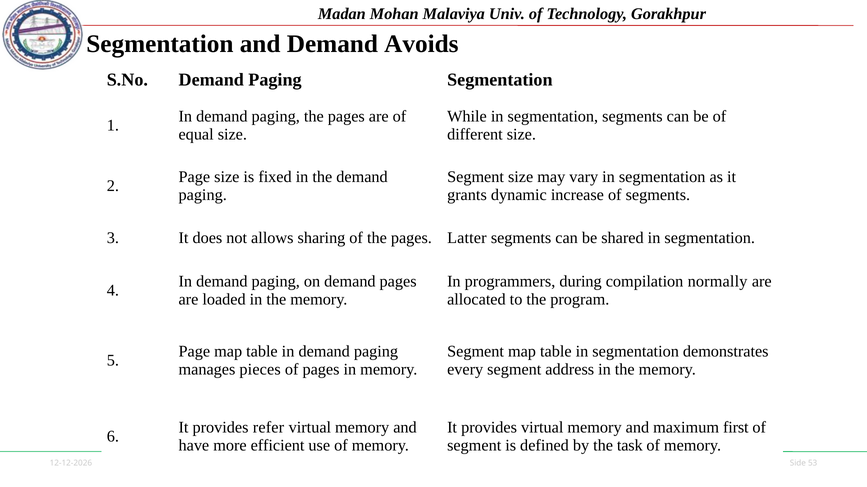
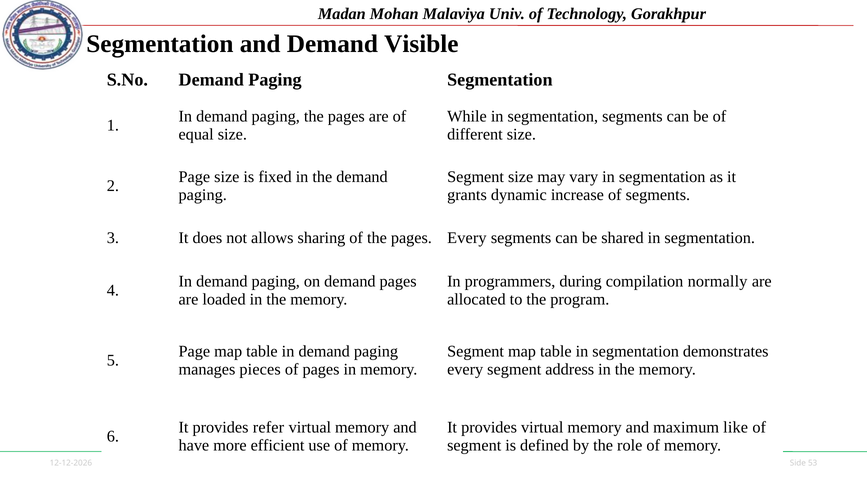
Avoids: Avoids -> Visible (421, 44)
pages Latter: Latter -> Every (467, 238)
first: first -> like (736, 428)
task: task -> role (630, 446)
